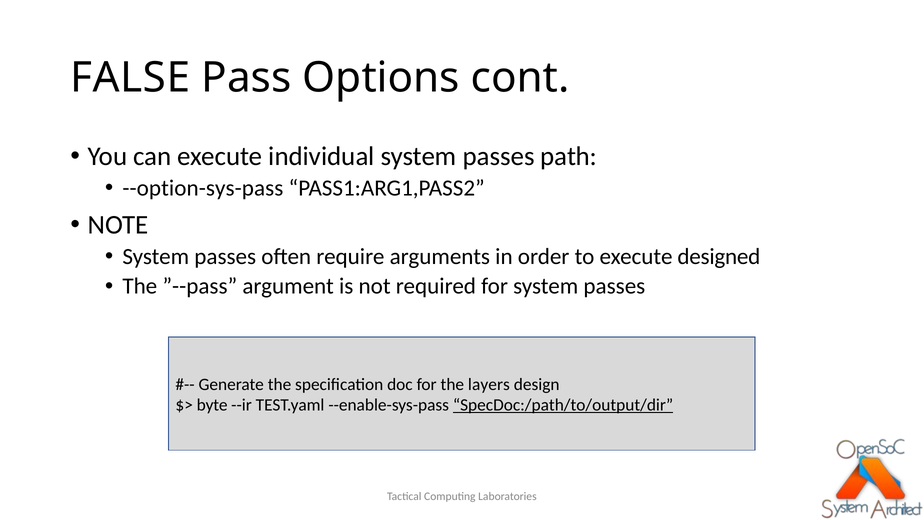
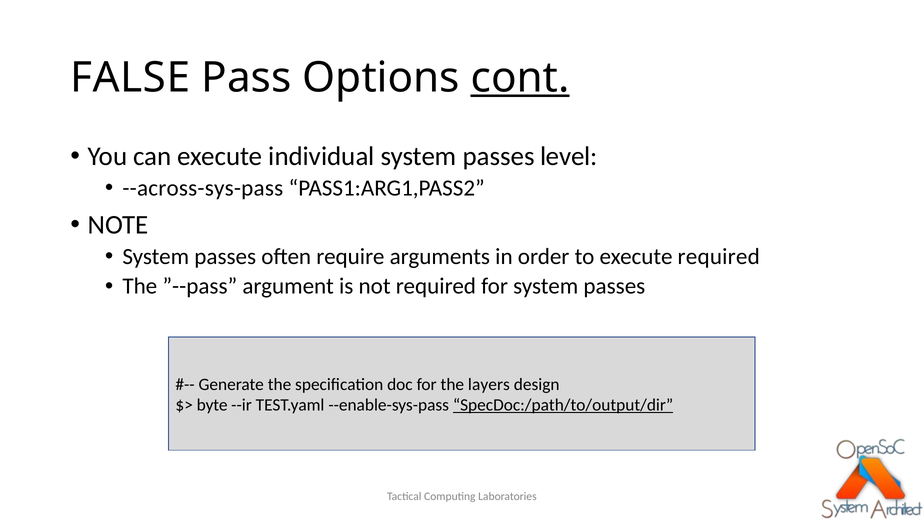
cont underline: none -> present (520, 78)
path: path -> level (569, 156)
--option-sys-pass: --option-sys-pass -> --across-sys-pass (203, 188)
execute designed: designed -> required (719, 256)
